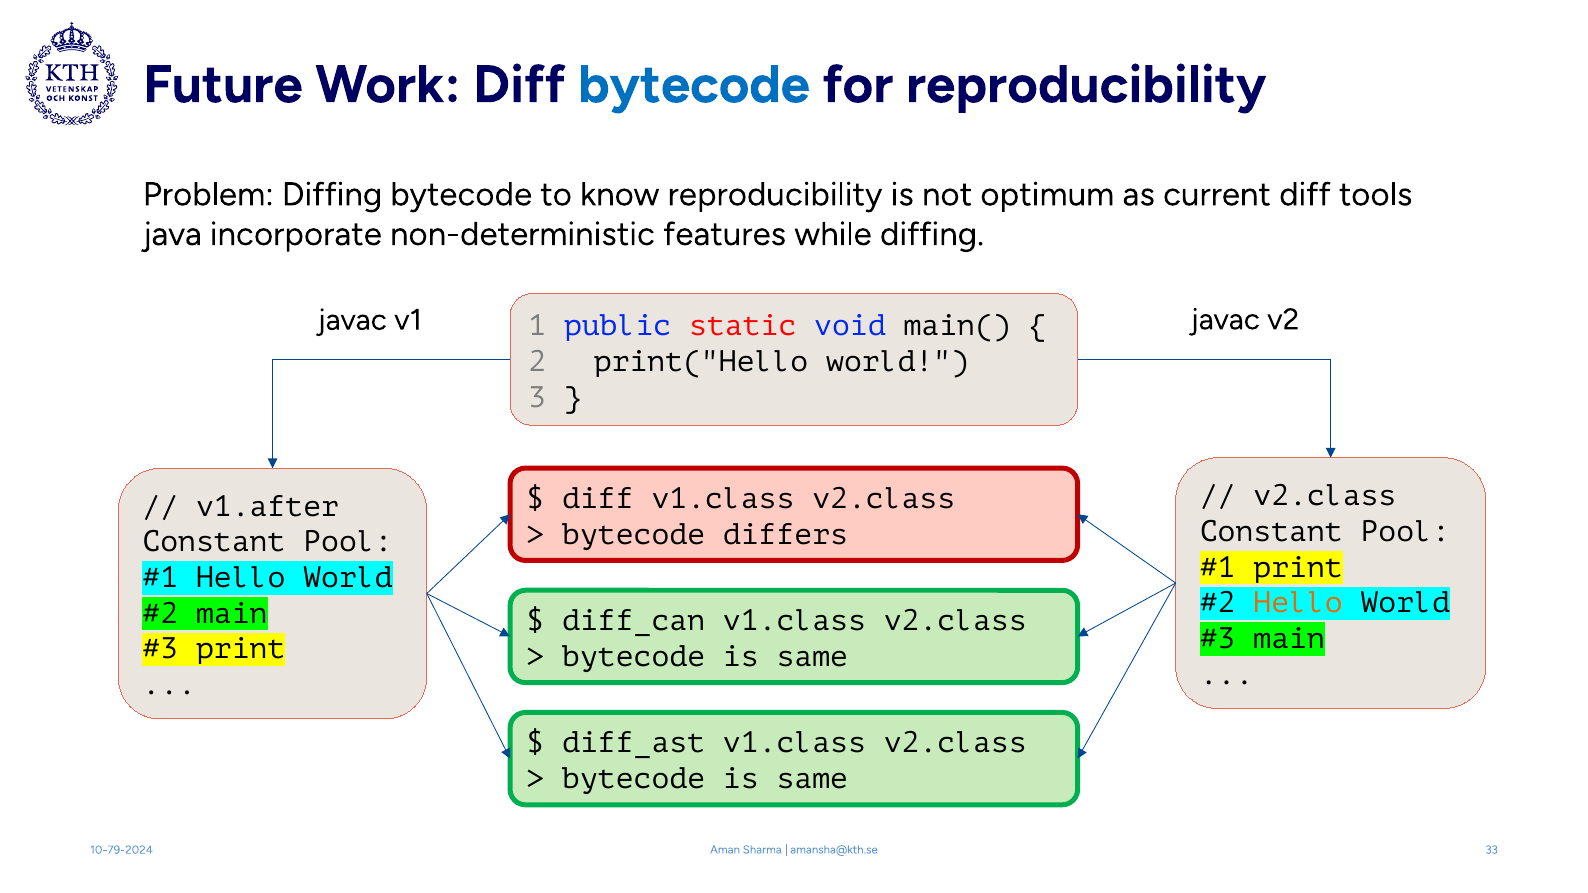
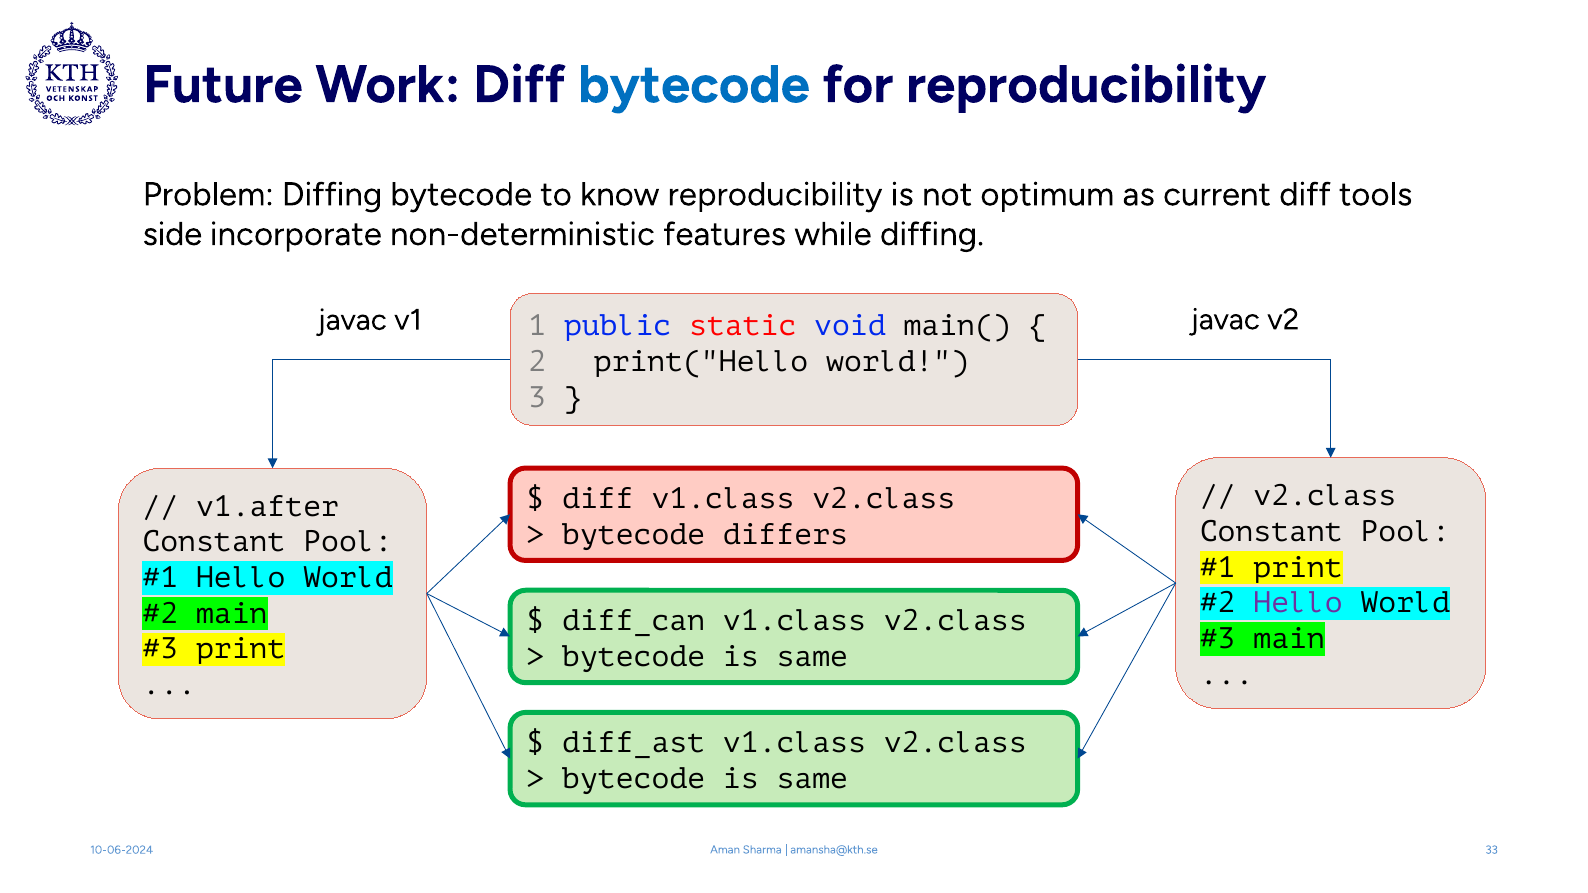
java: java -> side (172, 234)
Hello colour: orange -> purple (1298, 603)
10-79-2024: 10-79-2024 -> 10-06-2024 (122, 850)
